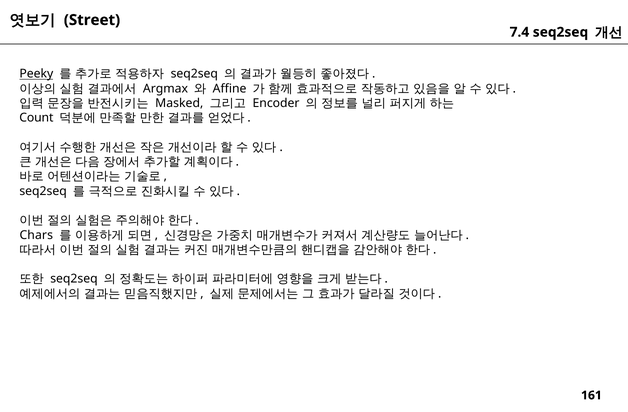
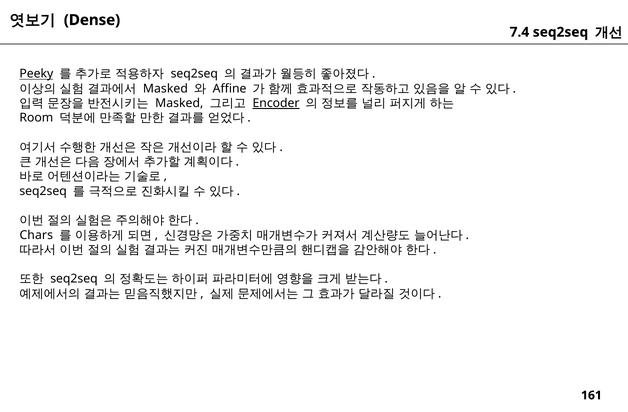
Street: Street -> Dense (92, 20)
Argmax: Argmax -> Masked (165, 89)
Encoder underline: none -> present (276, 103)
Count: Count -> Room (36, 118)
